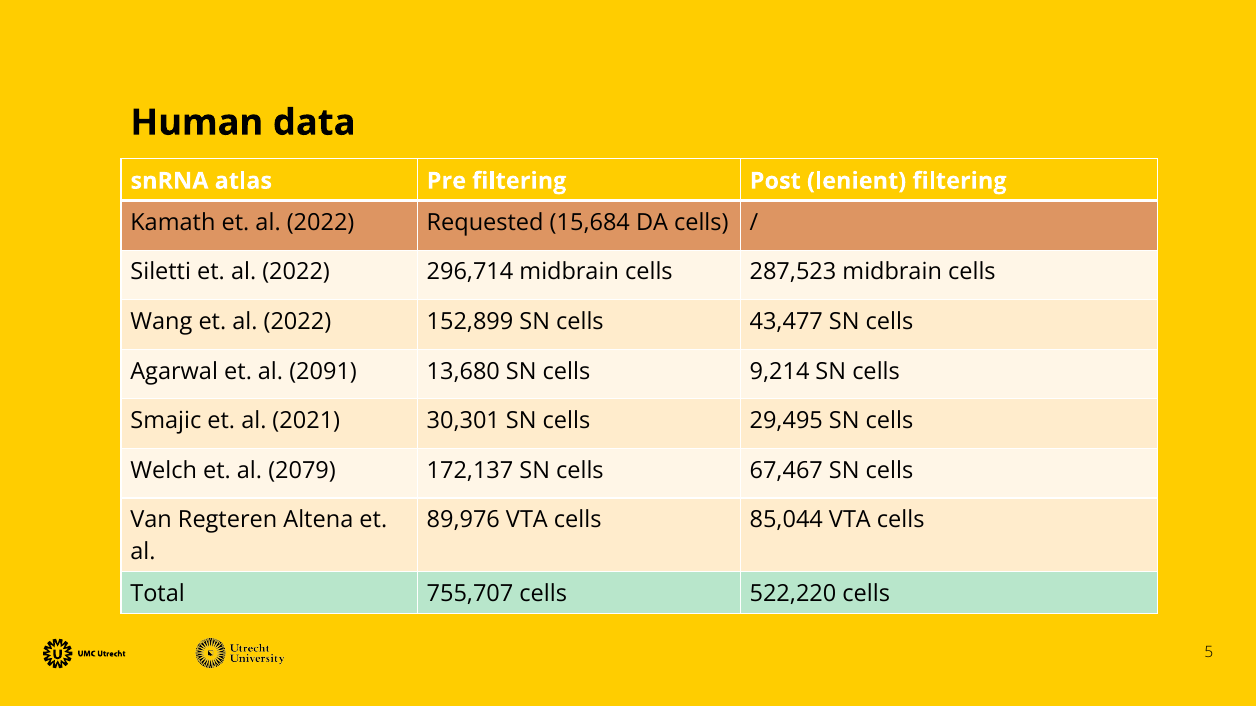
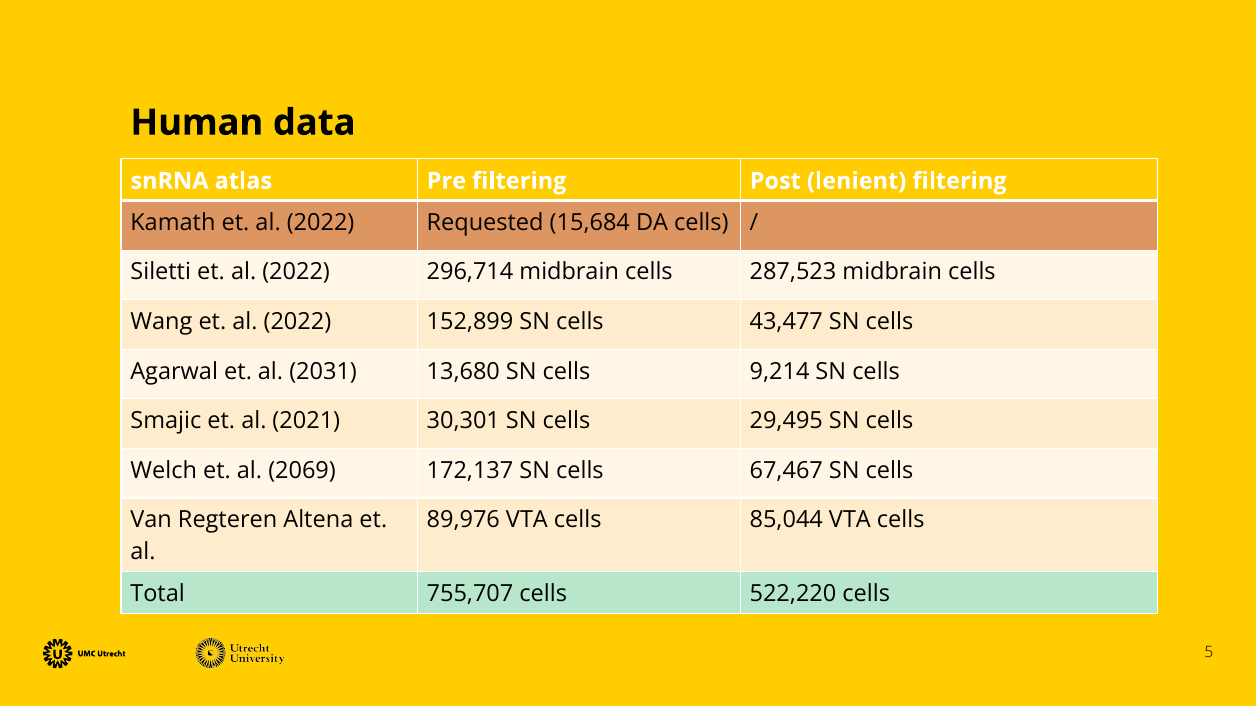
2091: 2091 -> 2031 (323, 371)
2079: 2079 -> 2069 (302, 471)
